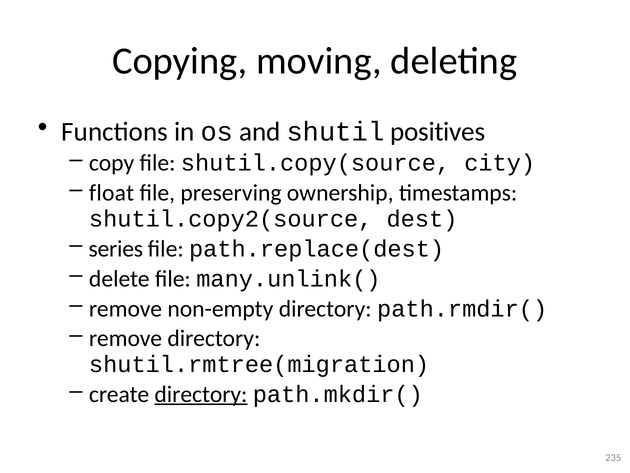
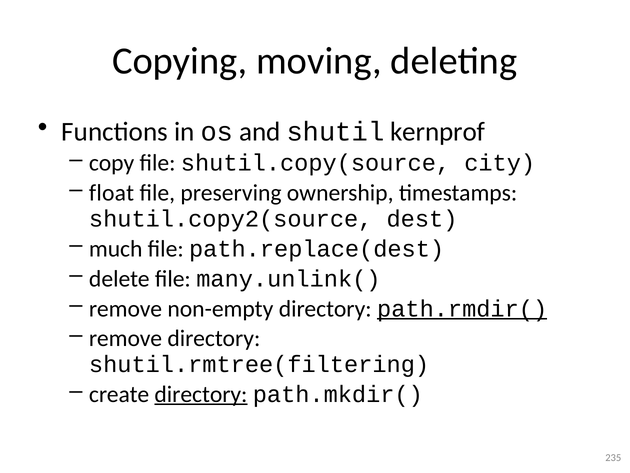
positives: positives -> kernprof (438, 132)
series: series -> much (116, 248)
path.rmdir( underline: none -> present (462, 308)
shutil.rmtree(migration: shutil.rmtree(migration -> shutil.rmtree(filtering (259, 364)
